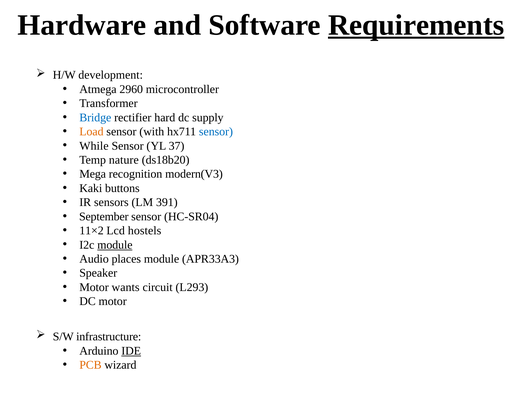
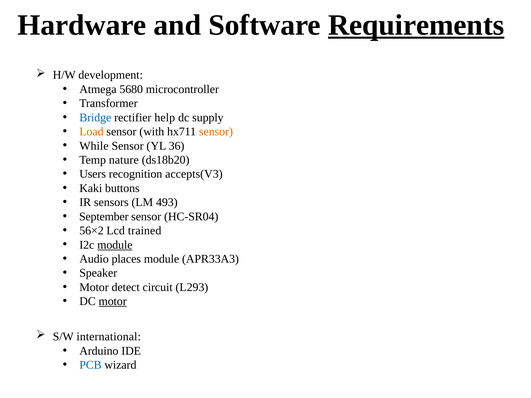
2960: 2960 -> 5680 (131, 89)
hard: hard -> help (165, 118)
sensor colour: blue -> orange (216, 132)
37: 37 -> 36 (177, 146)
Mega: Mega -> Users (93, 174)
modern(V3: modern(V3 -> accepts(V3 (194, 174)
391: 391 -> 493 (167, 202)
11×2: 11×2 -> 56×2 (92, 231)
hostels: hostels -> trained (145, 231)
wants: wants -> detect (126, 287)
motor underline: none -> present (113, 302)
infrastructure: infrastructure -> international (109, 337)
IDE underline: present -> none (131, 351)
PCB colour: orange -> blue (90, 365)
